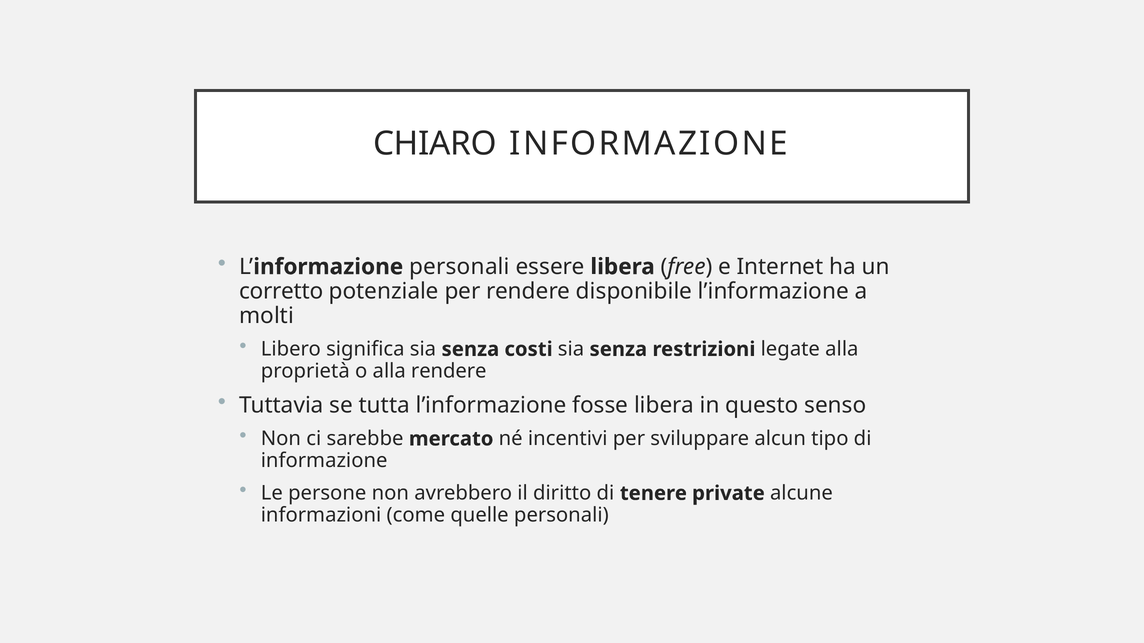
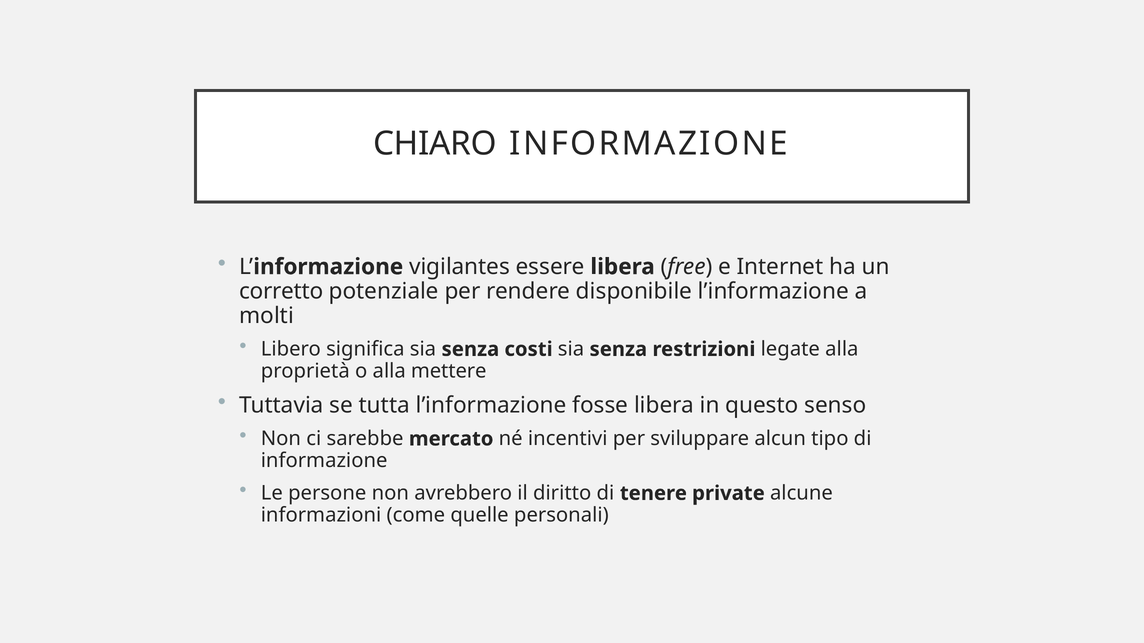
informazione personali: personali -> vigilantes (460, 267)
alla rendere: rendere -> mettere (449, 371)
